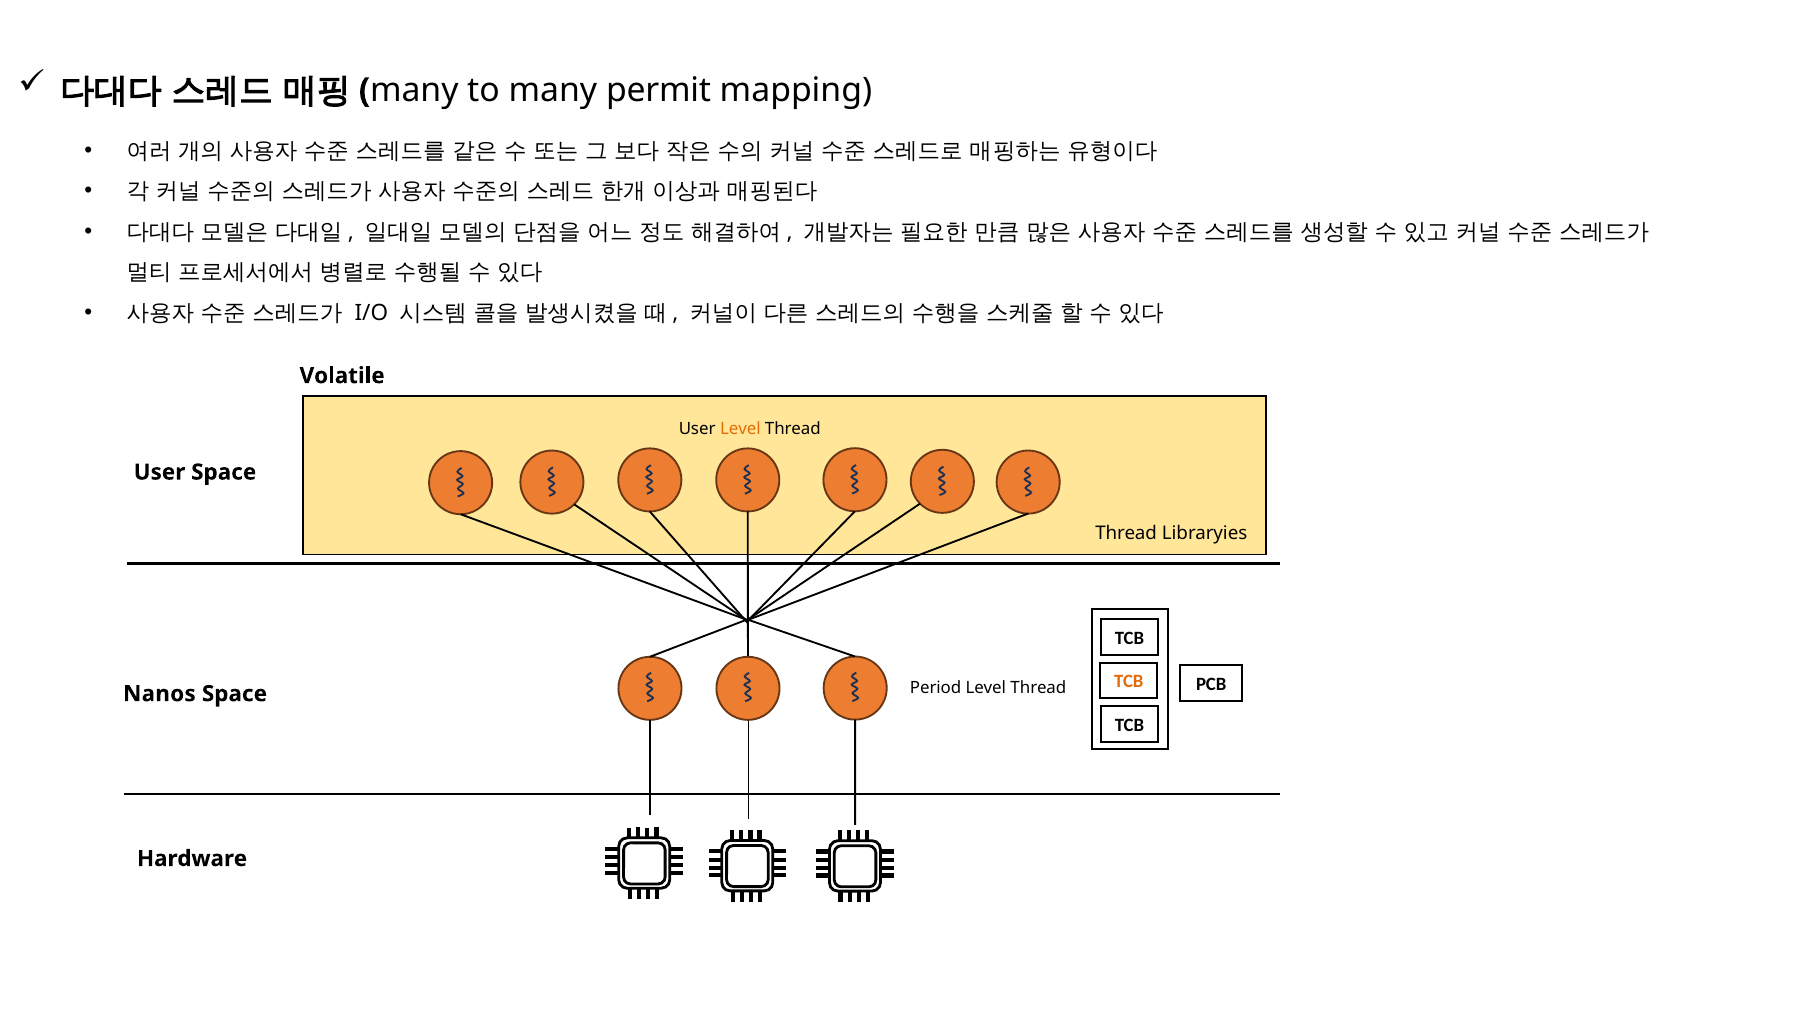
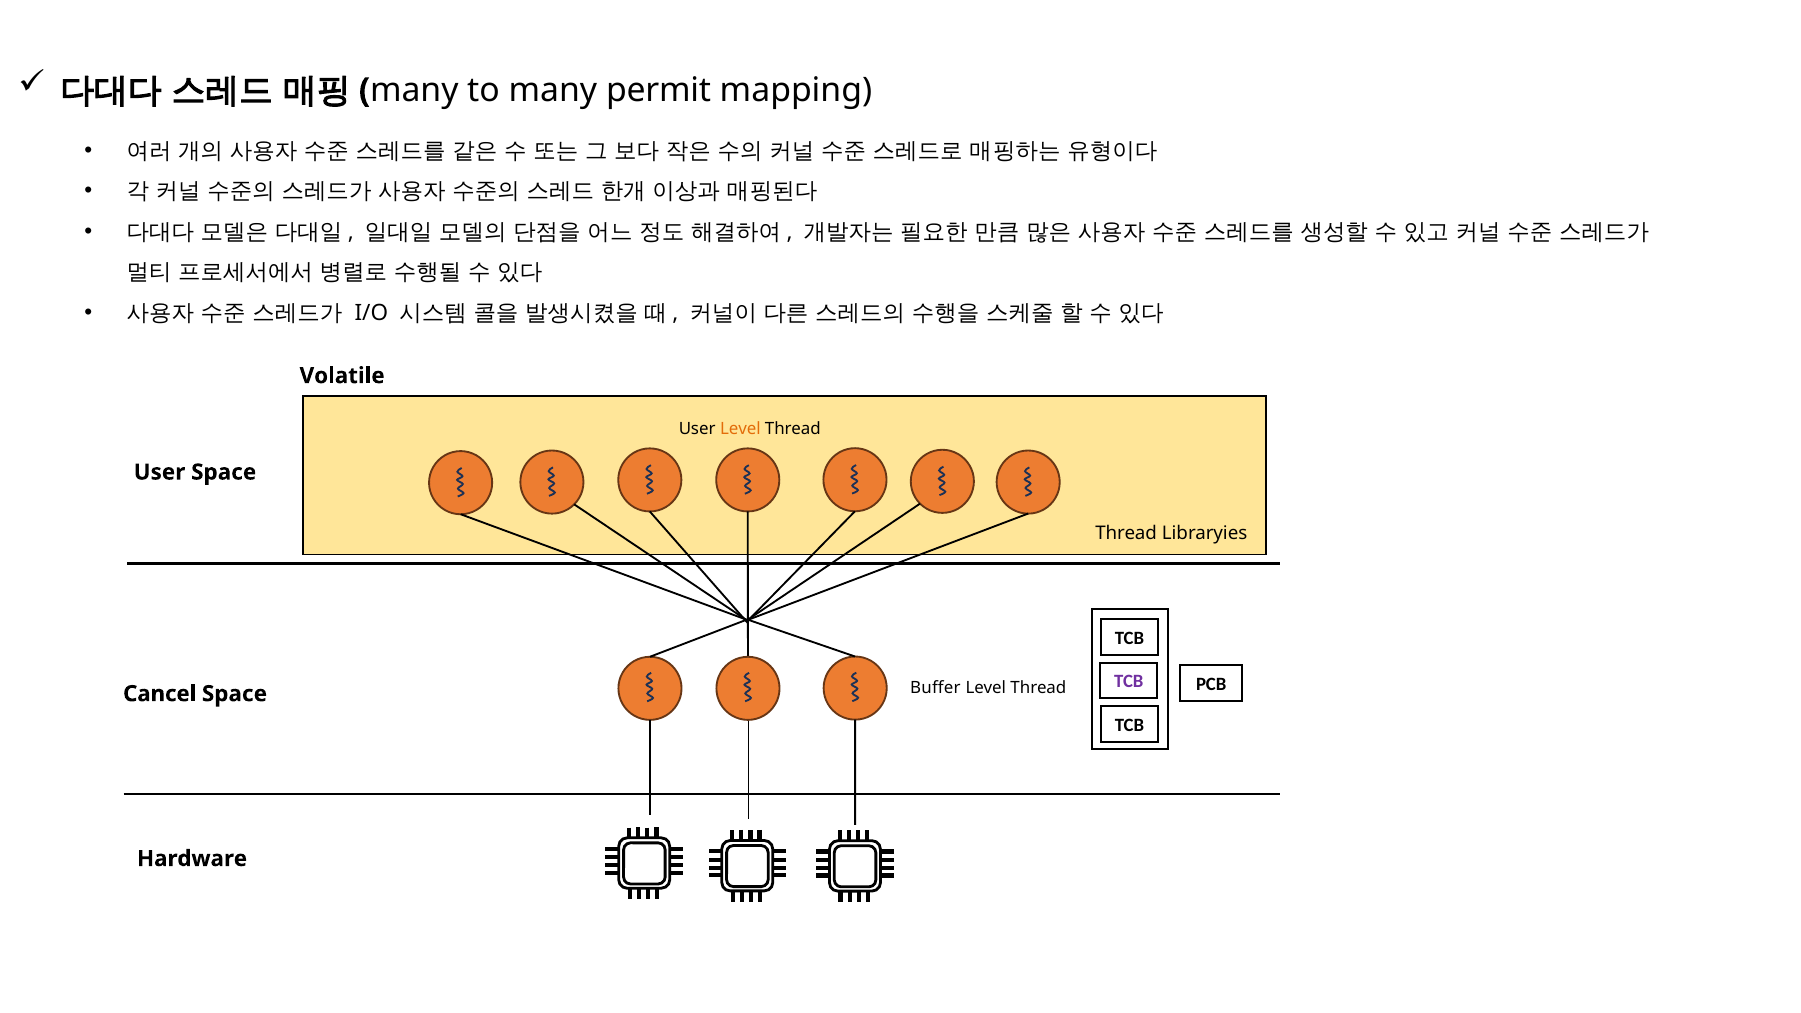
TCB colour: orange -> purple (1129, 682)
Period: Period -> Buffer (935, 688)
Nanos: Nanos -> Cancel (160, 694)
